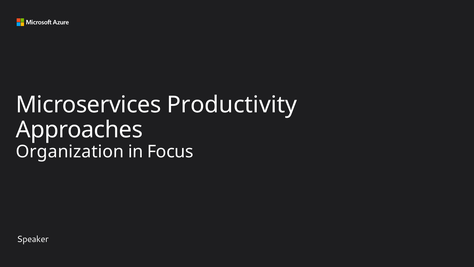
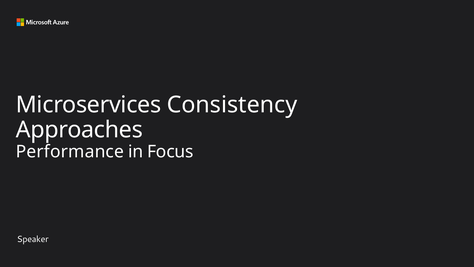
Productivity: Productivity -> Consistency (232, 105)
Organization: Organization -> Performance (70, 152)
